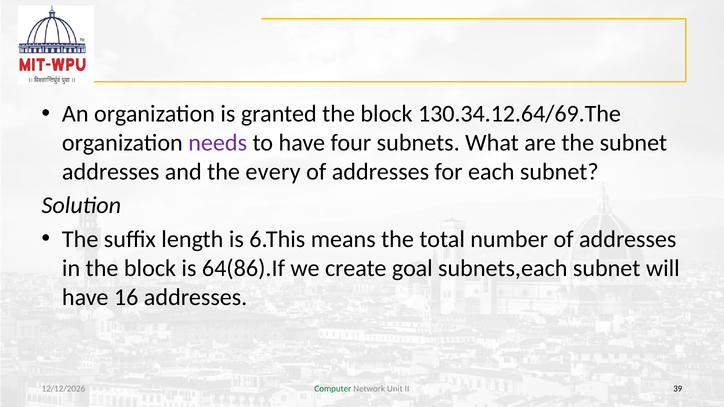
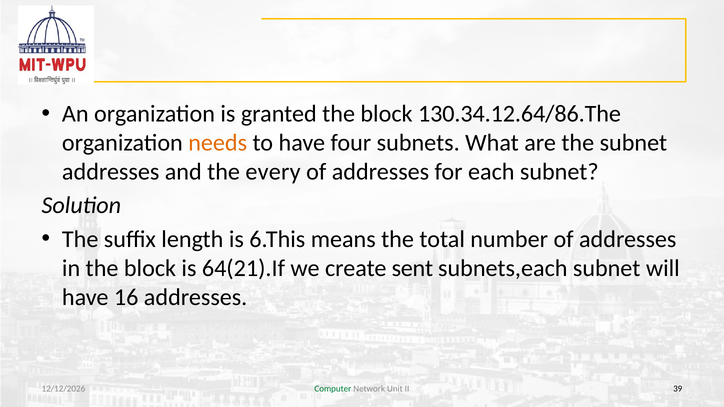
130.34.12.64/69.The: 130.34.12.64/69.The -> 130.34.12.64/86.The (519, 114)
needs colour: purple -> orange (218, 143)
64(86).If: 64(86).If -> 64(21).If (243, 268)
goal: goal -> sent (412, 268)
